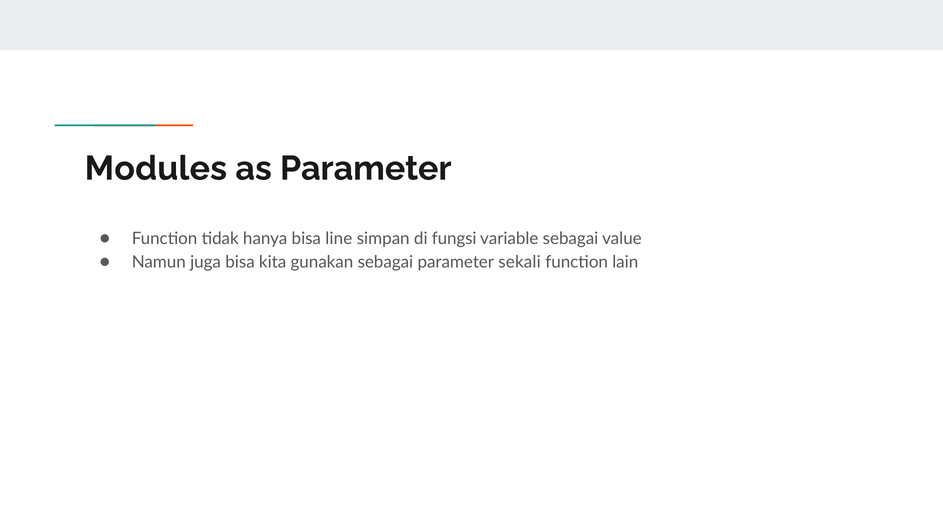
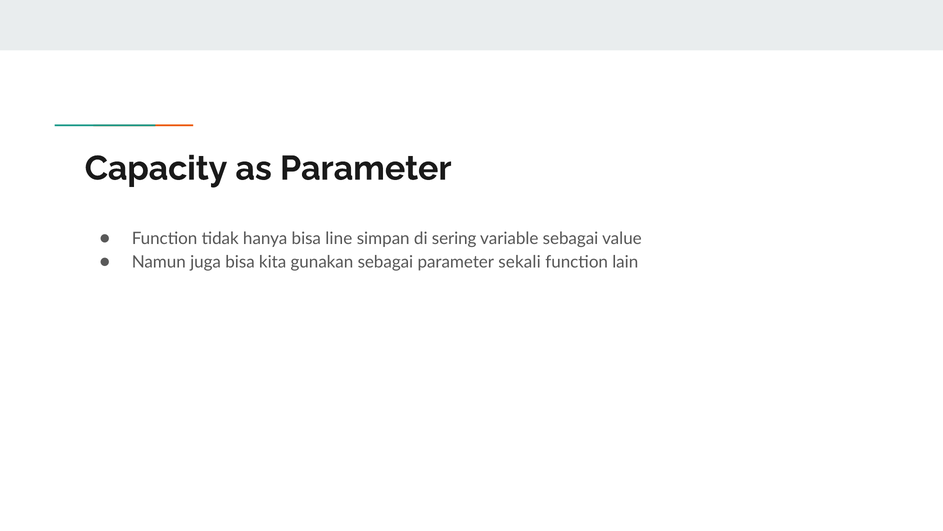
Modules: Modules -> Capacity (156, 168)
fungsi: fungsi -> sering (454, 238)
